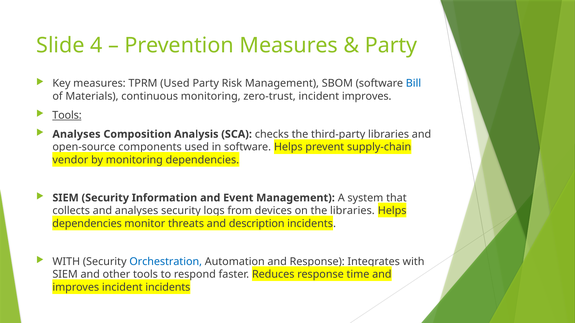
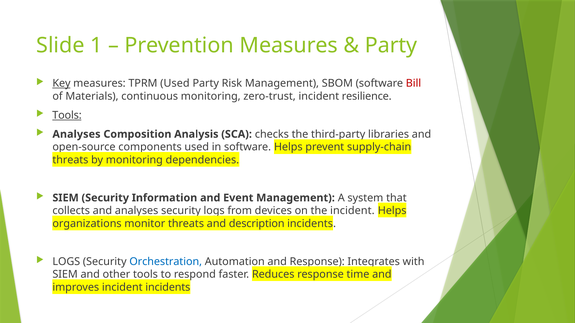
4: 4 -> 1 (96, 45)
Key underline: none -> present (61, 84)
Bill colour: blue -> red (413, 84)
incident improves: improves -> resilience (367, 96)
vendor: vendor -> threats (70, 160)
libraries: libraries -> incident (352, 211)
dependencies: dependencies -> organizations (87, 224)
WITH: WITH -> LOGS (66, 262)
